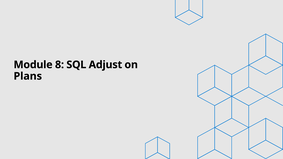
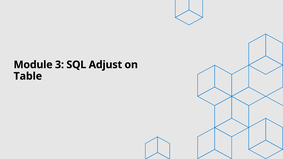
8: 8 -> 3 (60, 65)
Plans: Plans -> Table (28, 76)
